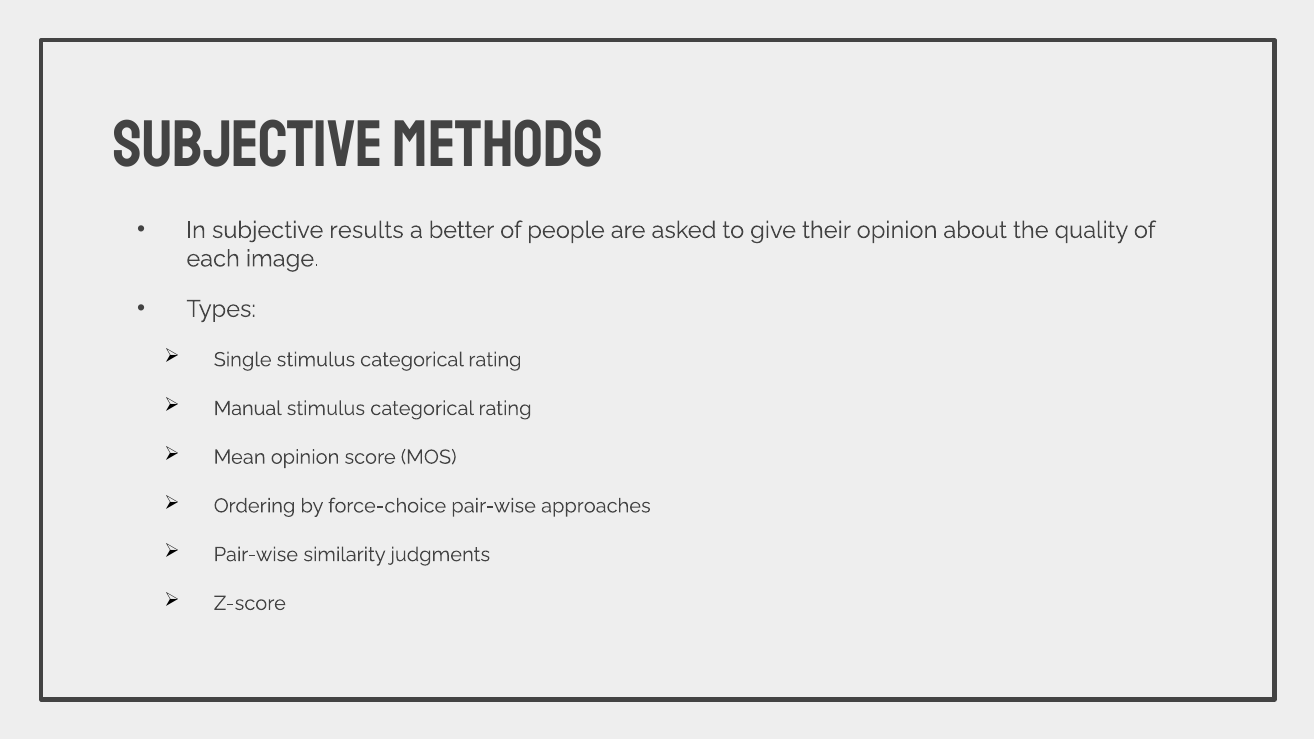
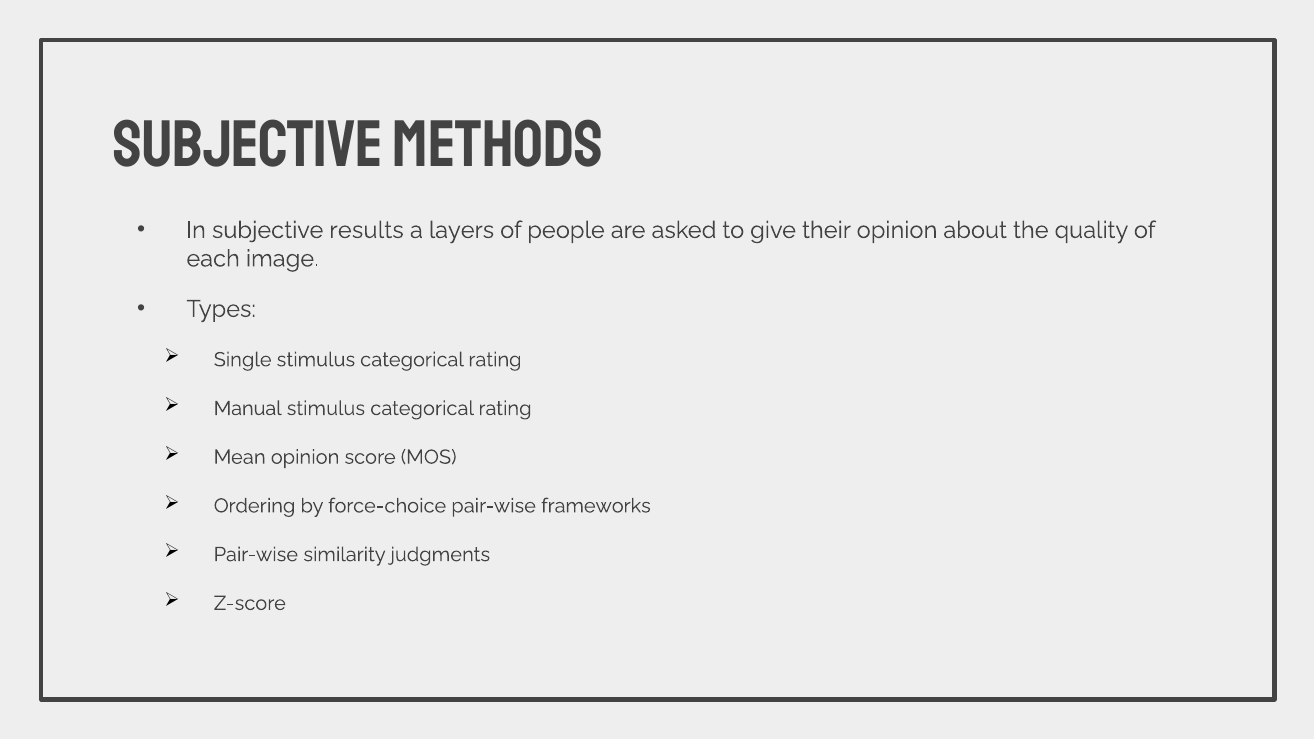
better: better -> layers (461, 230)
approaches: approaches -> frameworks (596, 506)
